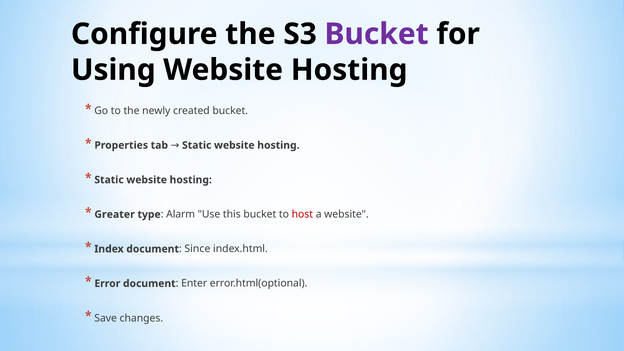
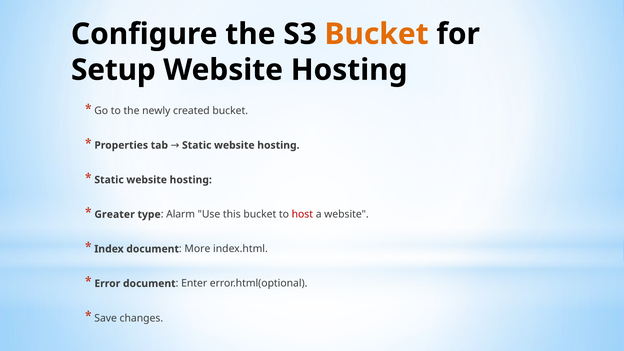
Bucket colour: purple -> orange (377, 34)
Using: Using -> Setup (113, 70)
Since: Since -> More (197, 249)
